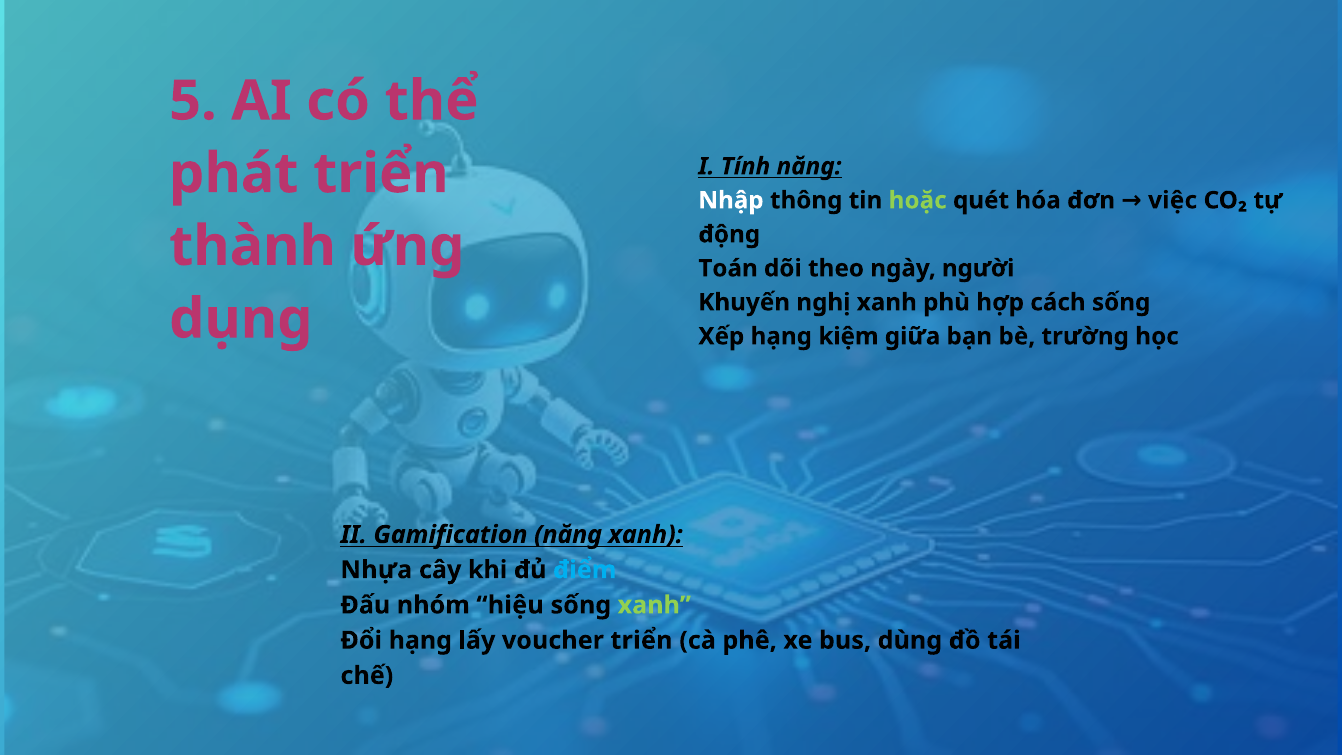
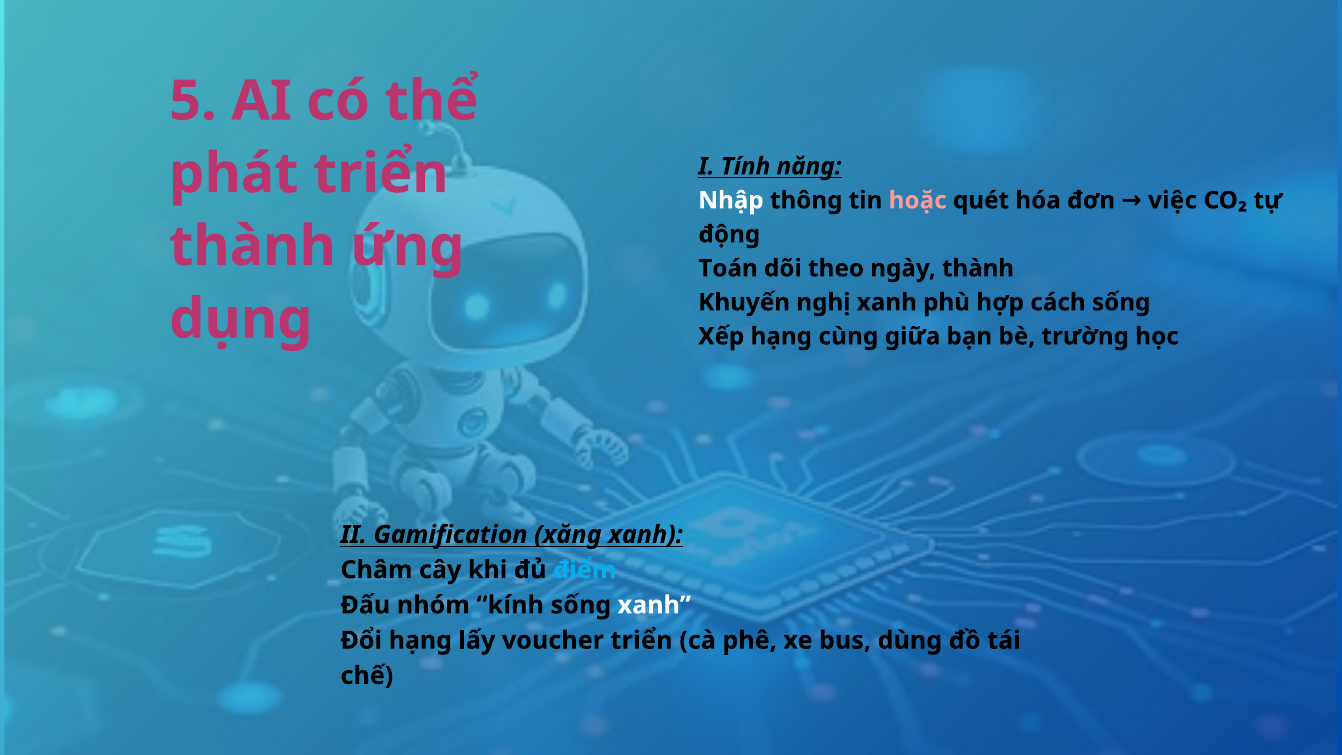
hoặc colour: light green -> pink (918, 200)
ngày người: người -> thành (978, 268)
kiệm: kiệm -> cùng (848, 336)
Gamification năng: năng -> xăng (568, 535)
Nhựa: Nhựa -> Châm (376, 570)
hiệu: hiệu -> kính (510, 605)
xanh colour: light green -> white (654, 605)
